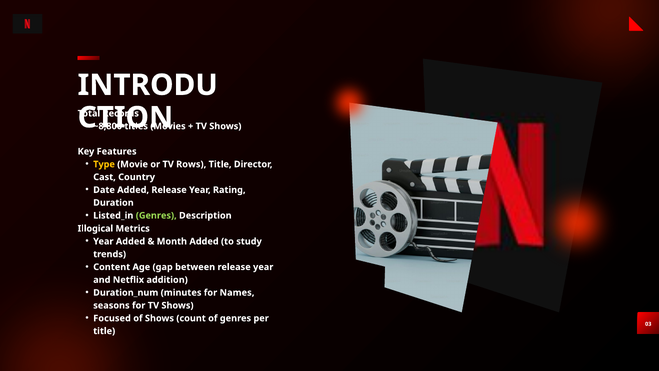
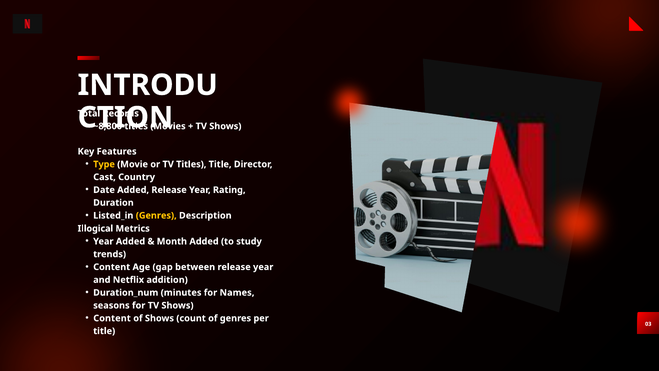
TV Rows: Rows -> Titles (191, 164)
Genres colour: light green -> yellow (156, 215)
Focused: Focused -> Content (112, 318)
